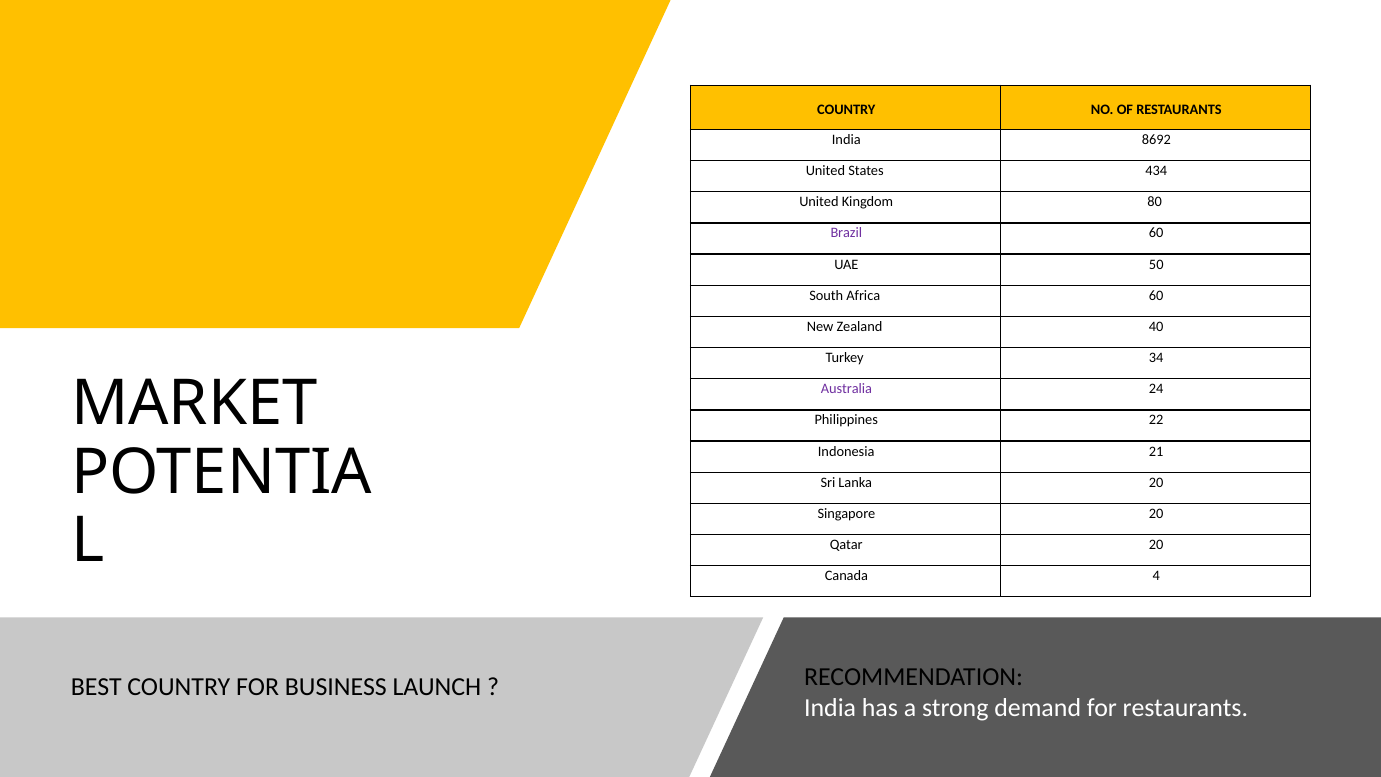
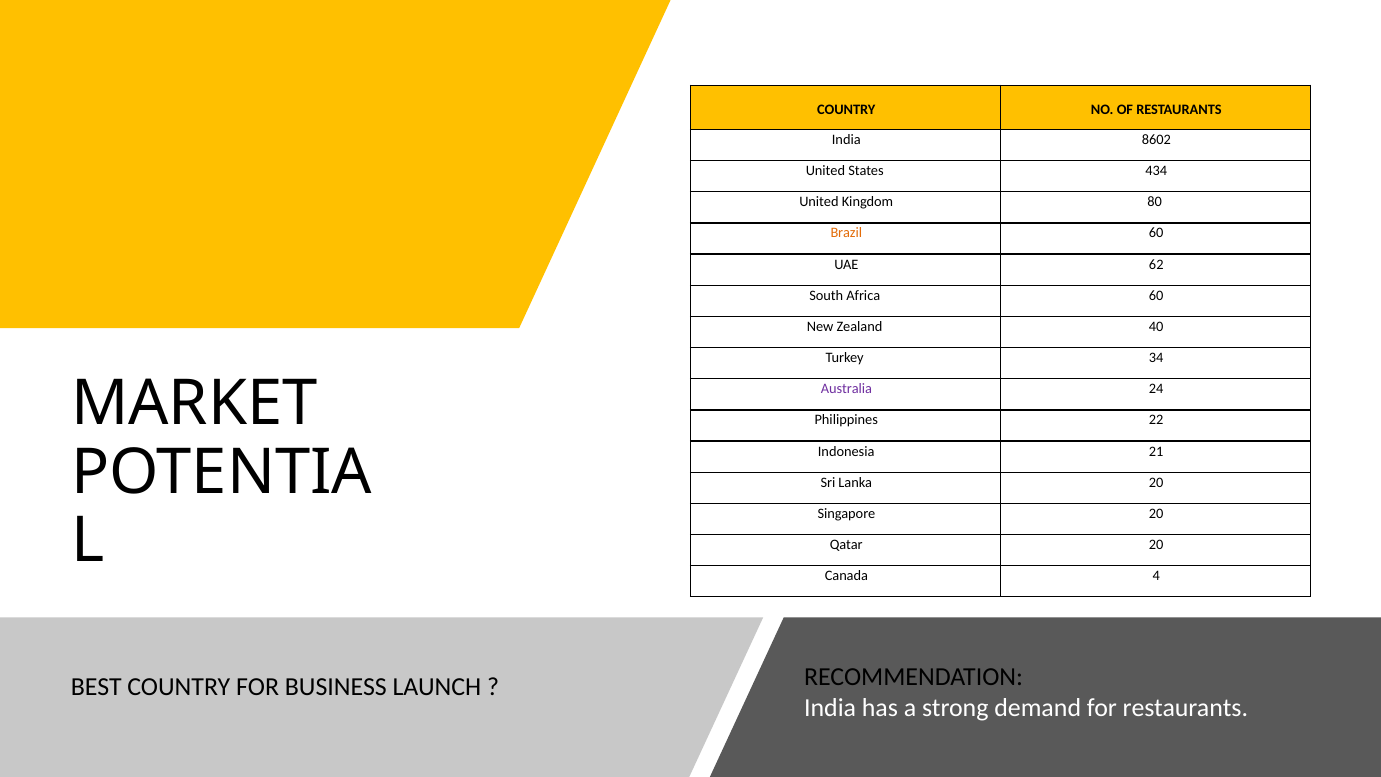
8692: 8692 -> 8602 (1156, 140)
Brazil colour: purple -> orange (846, 233)
50: 50 -> 62 (1156, 264)
